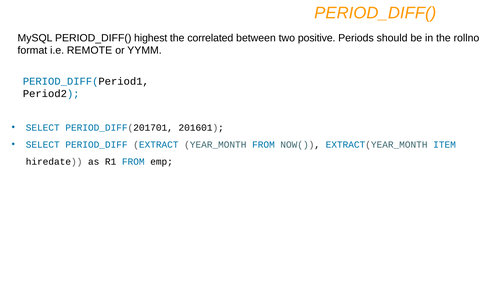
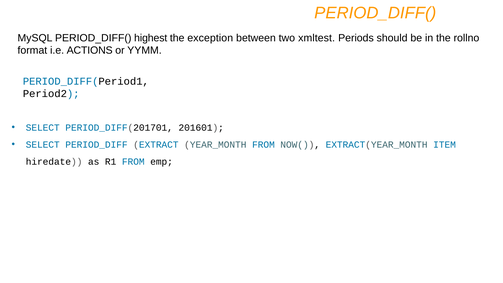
correlated: correlated -> exception (210, 38)
positive: positive -> xmltest (317, 38)
REMOTE: REMOTE -> ACTIONS (90, 50)
